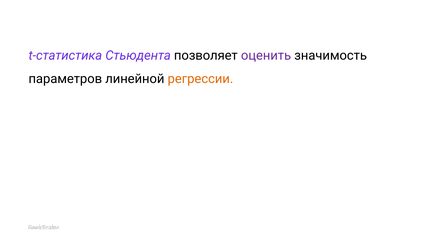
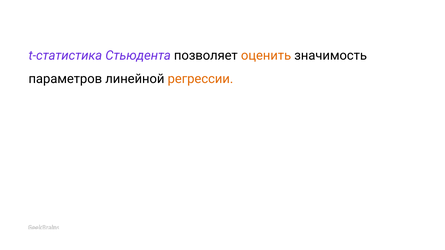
оценить colour: purple -> orange (266, 56)
